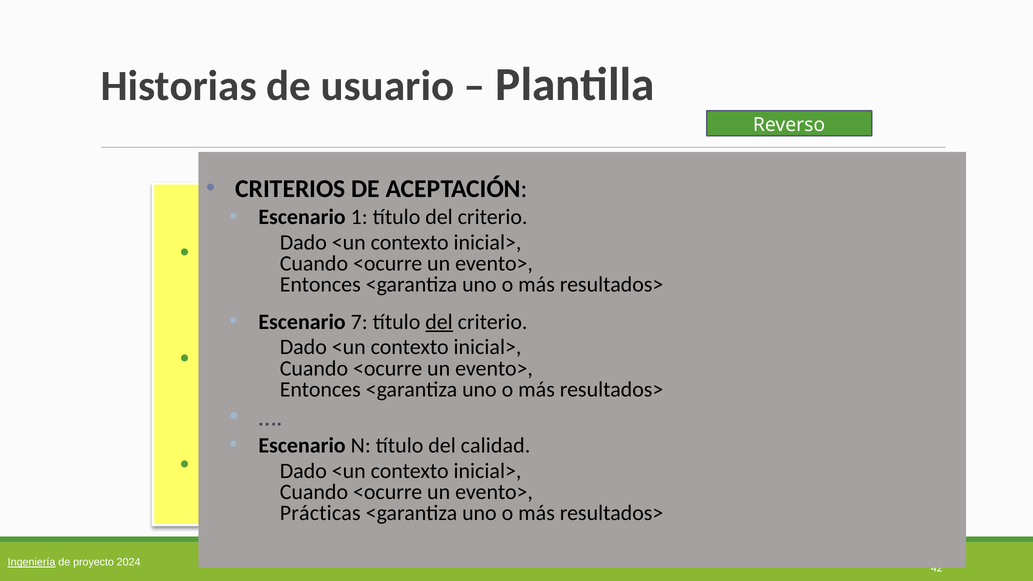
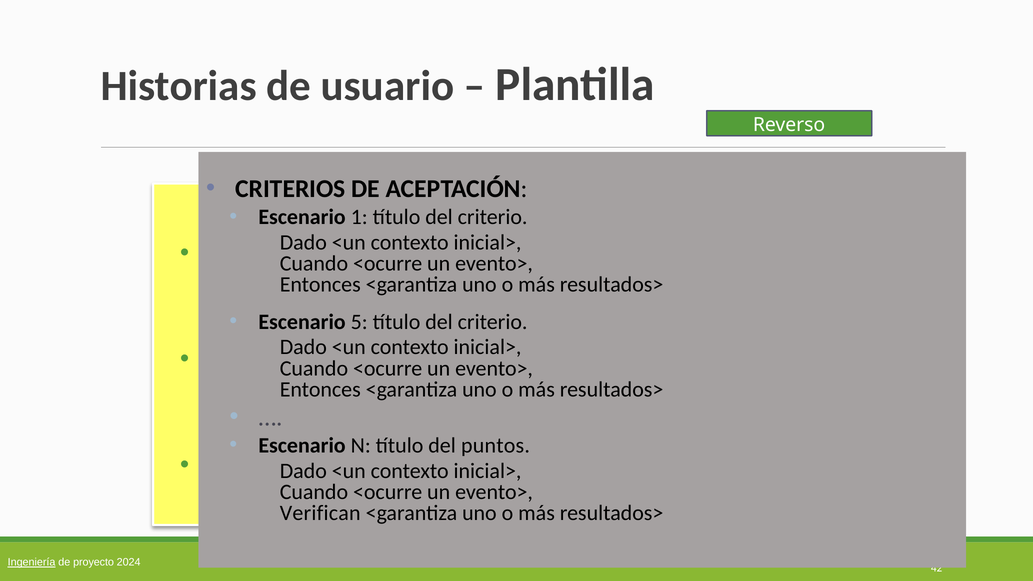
7: 7 -> 5 (359, 322)
del underline: present -> none (439, 322)
calidad: calidad -> puntos (495, 446)
Prácticas: Prácticas -> Verifican (320, 513)
